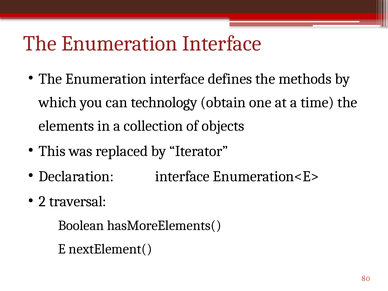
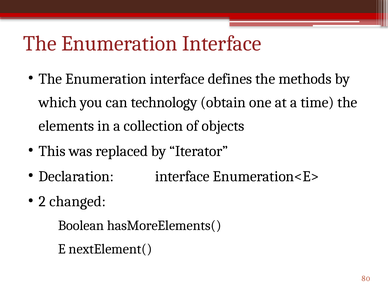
traversal: traversal -> changed (78, 201)
